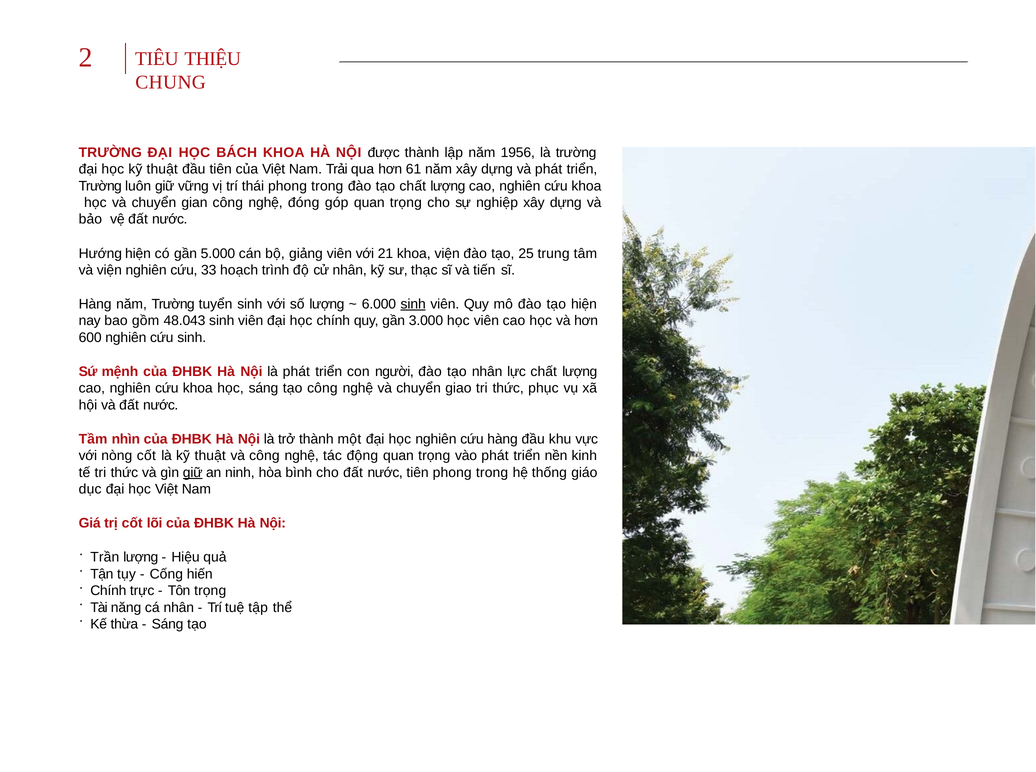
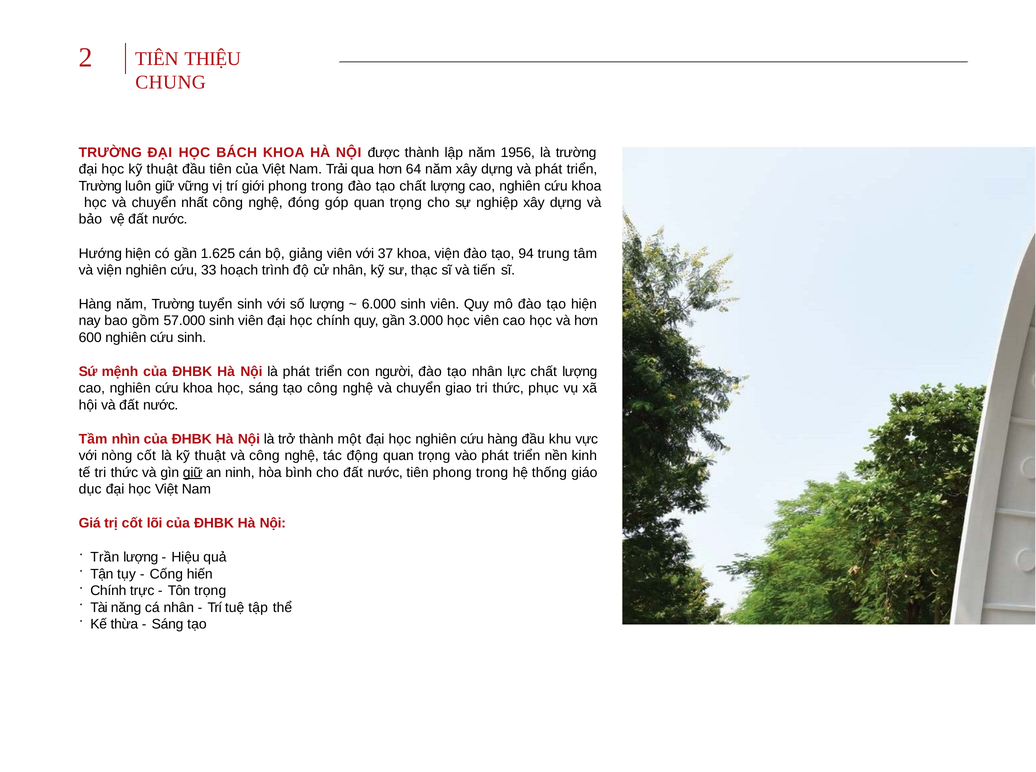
2 TIÊU: TIÊU -> TIÊN (157, 59)
61: 61 -> 64 (414, 169)
thái: thái -> giới (253, 186)
gian: gian -> nhất (195, 203)
5.000: 5.000 -> 1.625 (218, 253)
21: 21 -> 37 (386, 253)
25: 25 -> 94 (526, 253)
sinh underline: present -> none (413, 304)
48.043: 48.043 -> 57.000 (184, 321)
